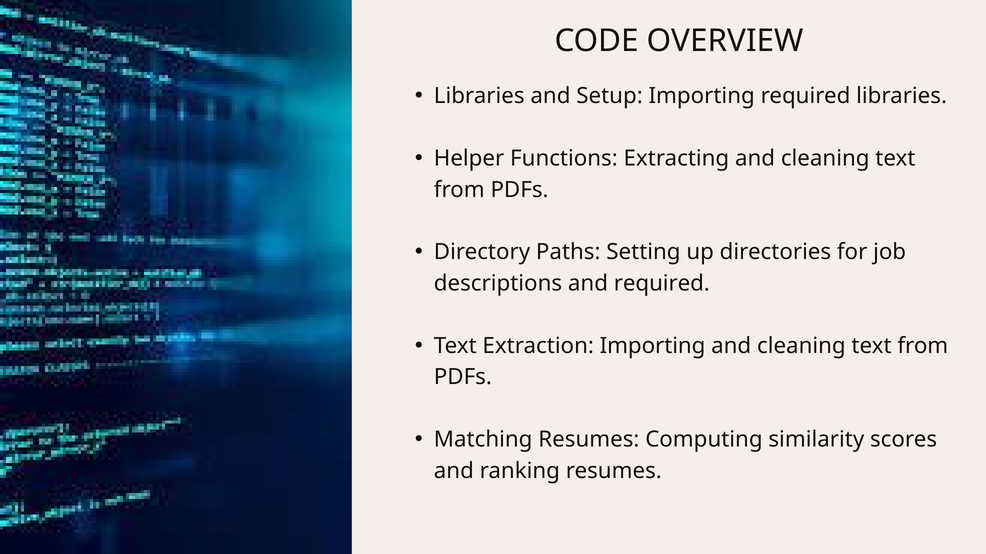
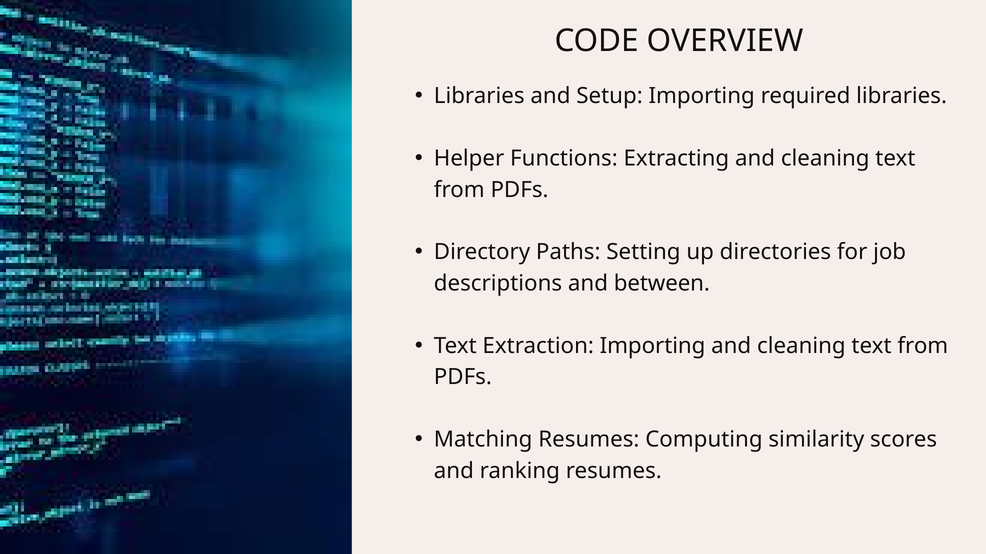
and required: required -> between (662, 284)
